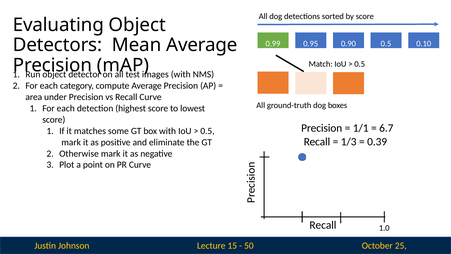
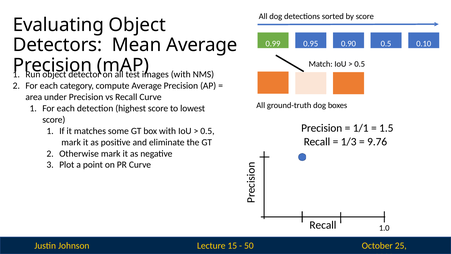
6.7: 6.7 -> 1.5 (386, 128)
0.39: 0.39 -> 9.76 (377, 142)
